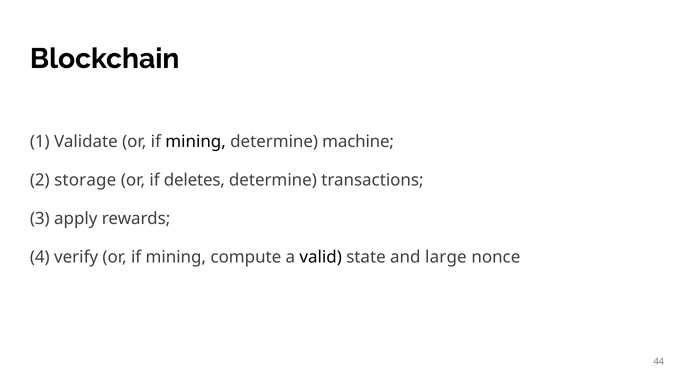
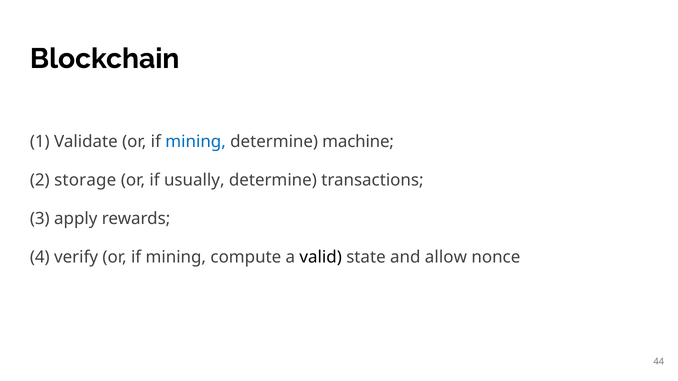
mining colour: black -> blue (196, 142)
deletes: deletes -> usually (194, 180)
large: large -> allow (446, 257)
